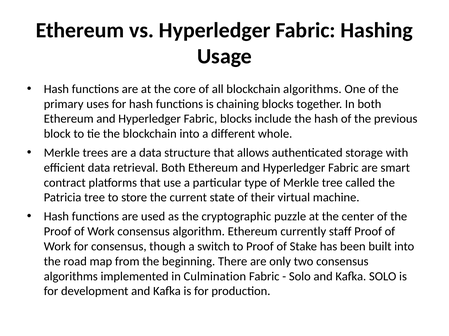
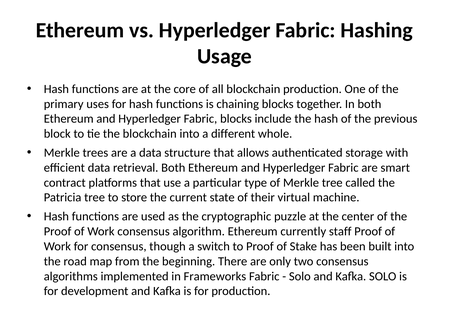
blockchain algorithms: algorithms -> production (312, 89)
Culmination: Culmination -> Frameworks (215, 277)
